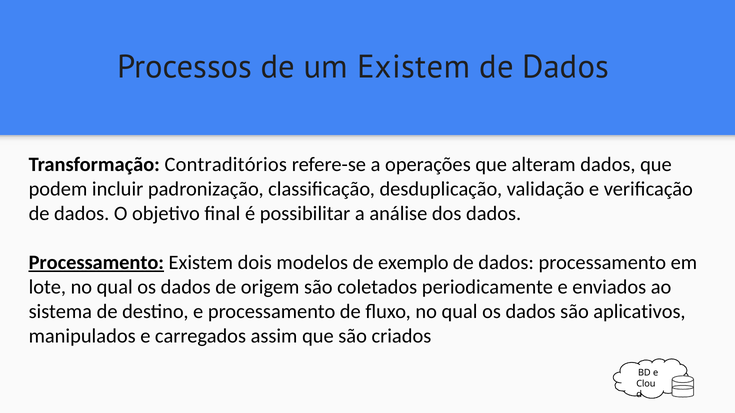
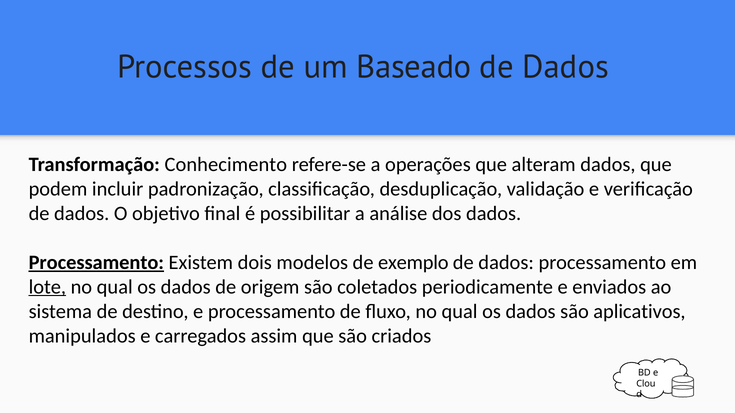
um Existem: Existem -> Baseado (414, 67)
Contraditórios: Contraditórios -> Conhecimento (226, 165)
lote underline: none -> present (47, 287)
